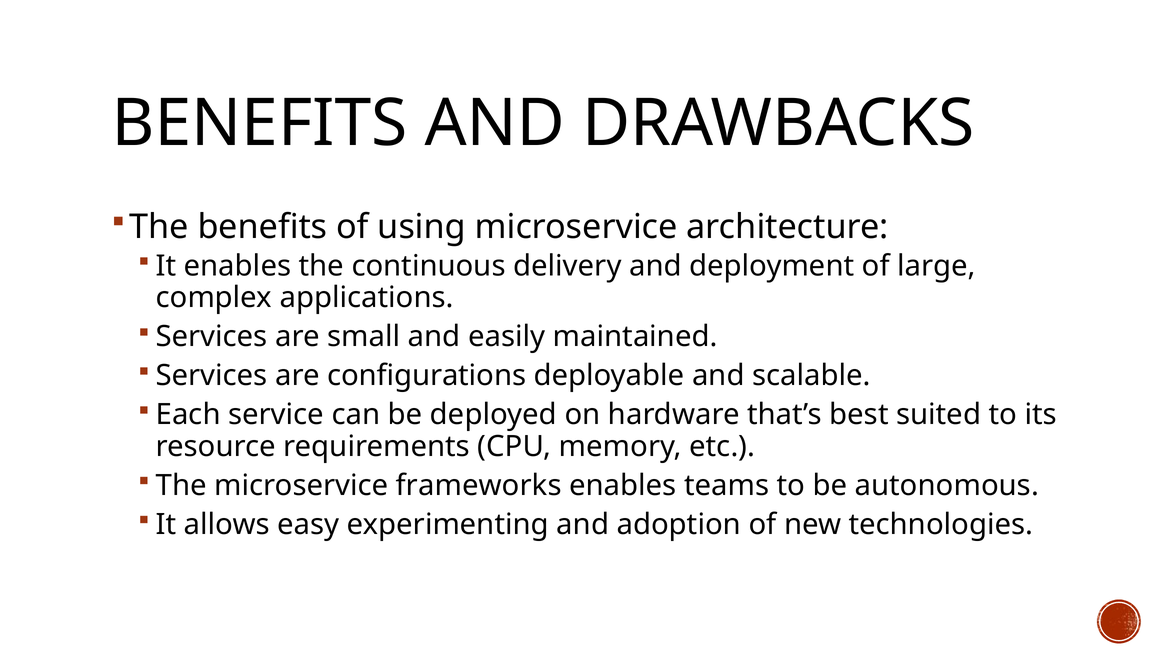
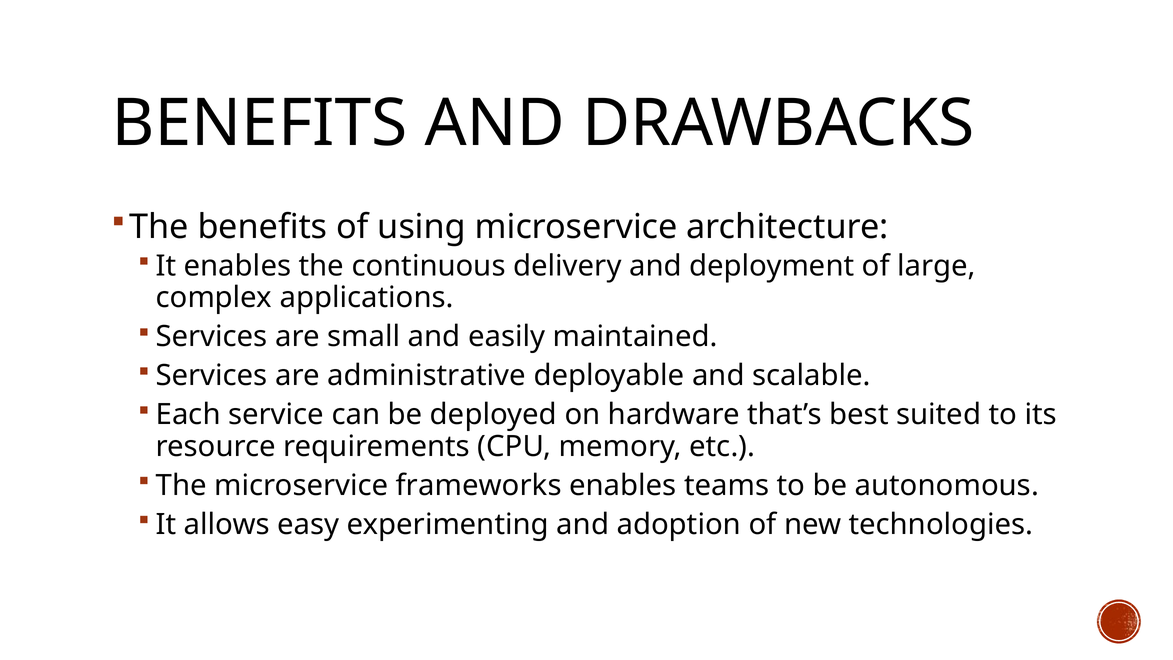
configurations: configurations -> administrative (427, 376)
